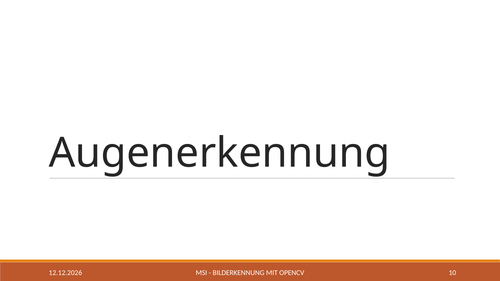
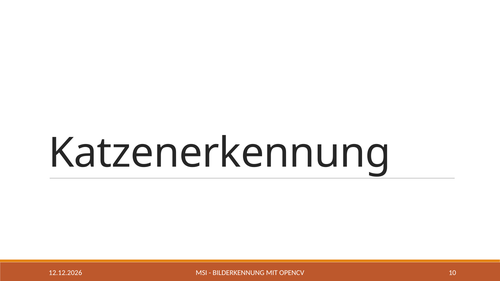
Augenerkennung: Augenerkennung -> Katzenerkennung (220, 153)
